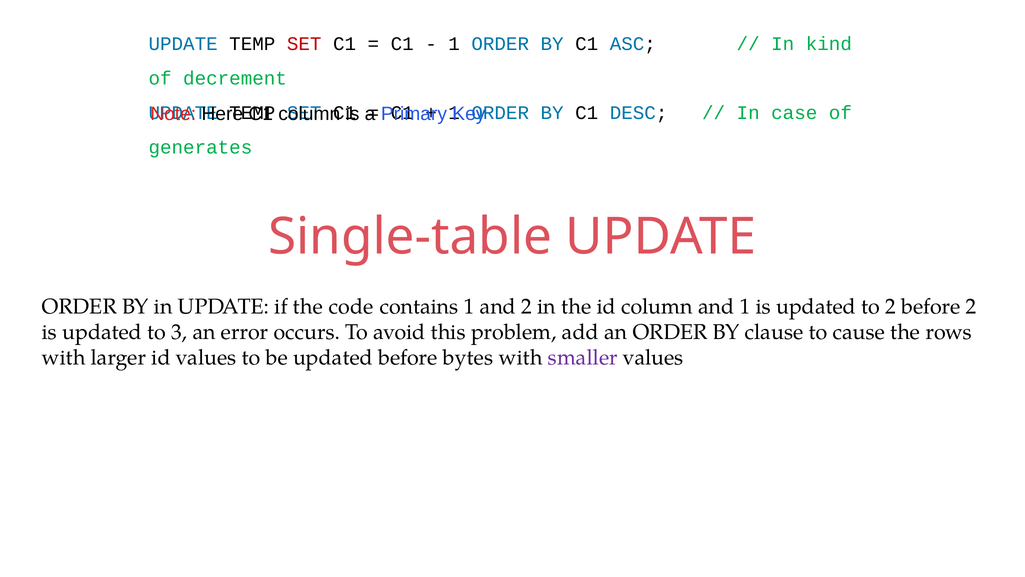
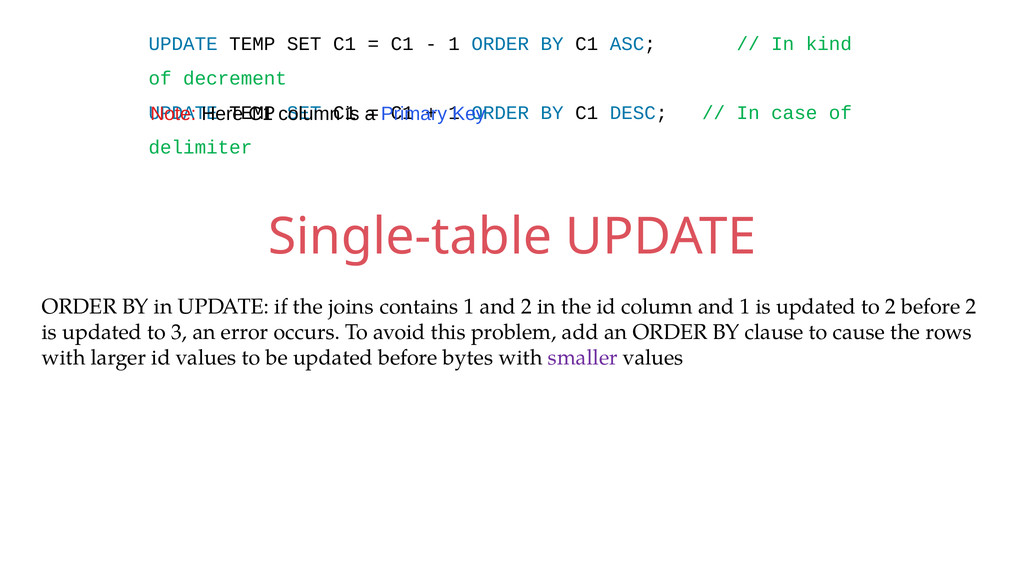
SET colour: red -> black (304, 44)
generates: generates -> delimiter (200, 147)
code: code -> joins (351, 306)
